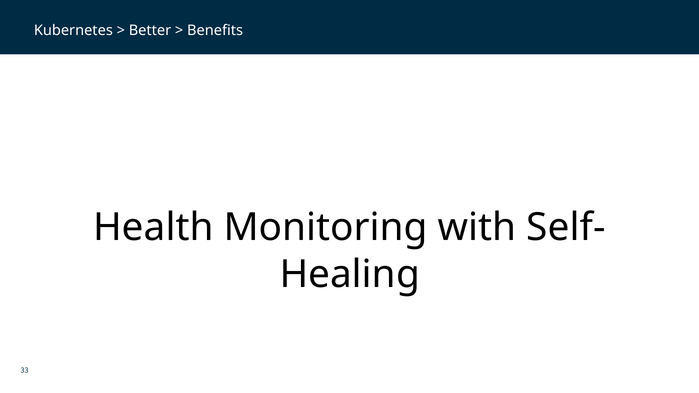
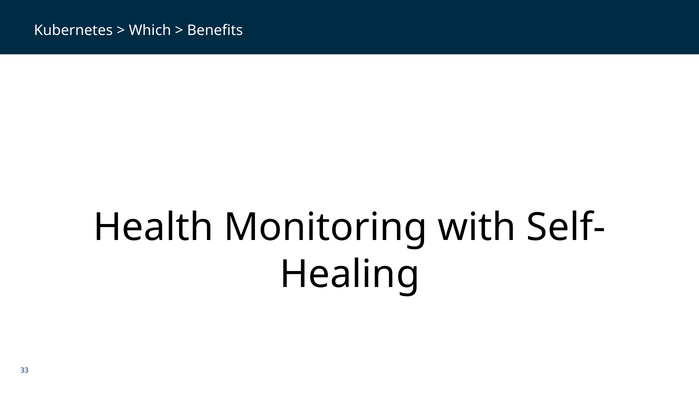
Better: Better -> Which (150, 30)
